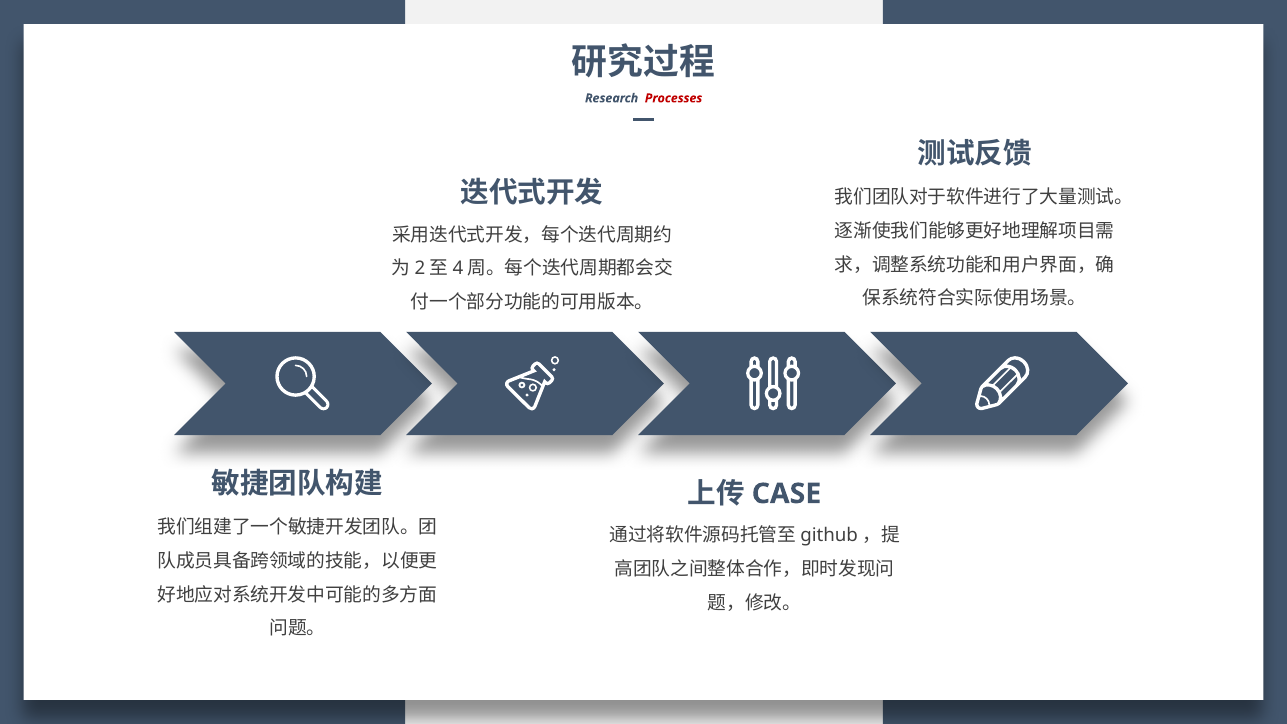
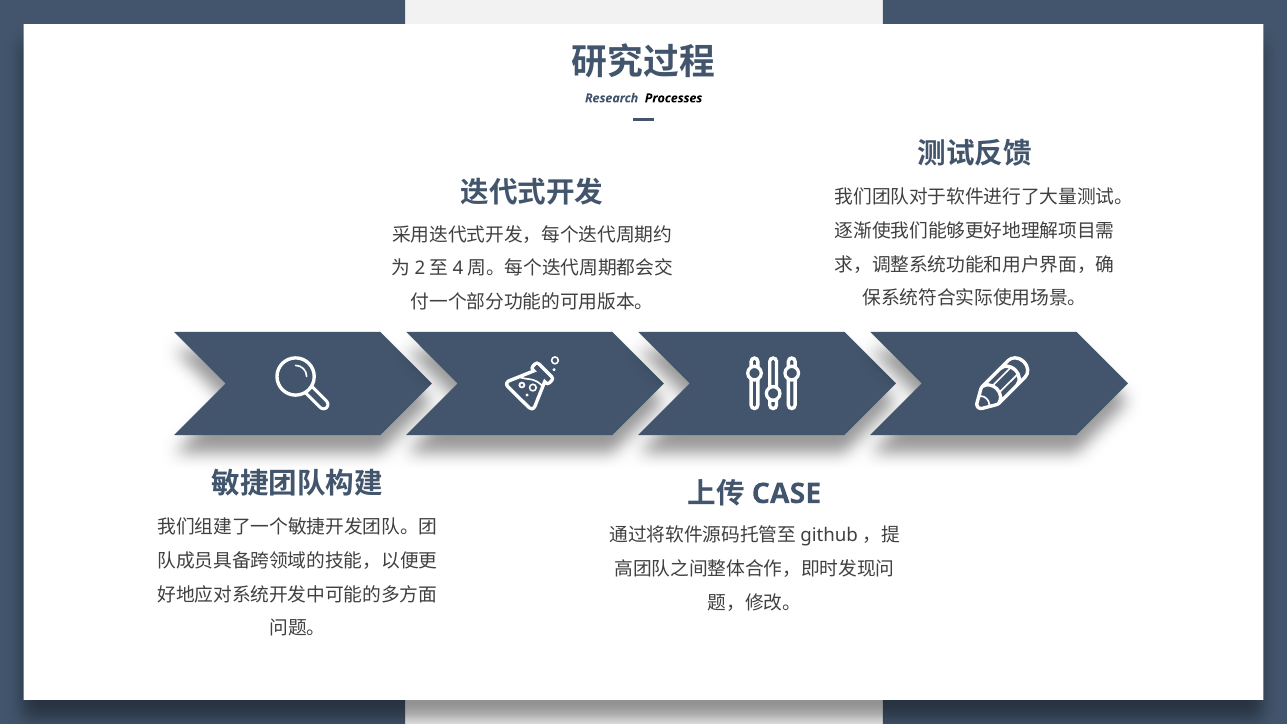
Processes colour: red -> black (674, 98)
